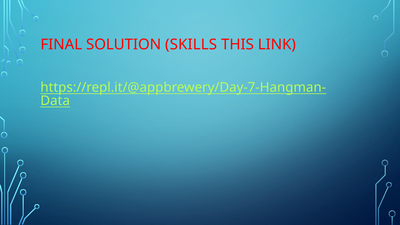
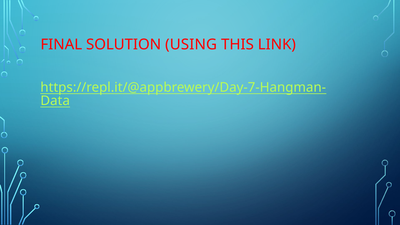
SKILLS: SKILLS -> USING (191, 44)
